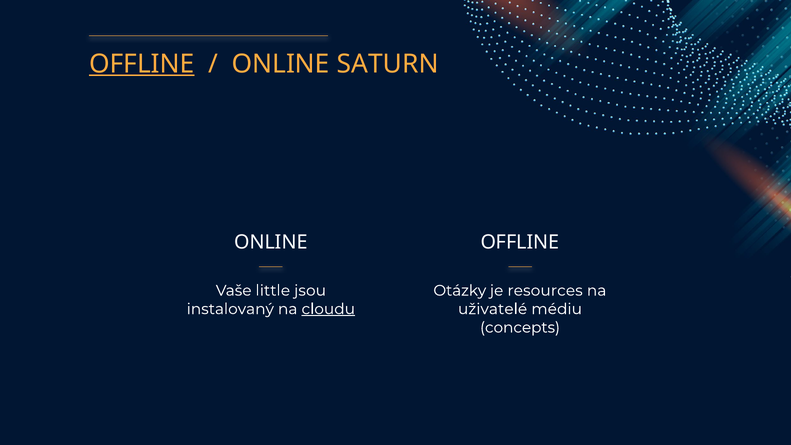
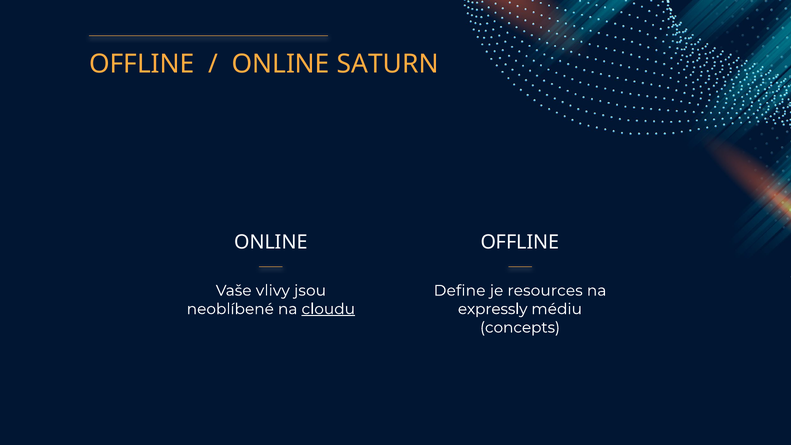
OFFLINE underline: present -> none (142, 64)
little: little -> vlivy (273, 291)
Otázky: Otázky -> Define (460, 291)
instalovaný: instalovaný -> neoblíbené (230, 309)
uživatelé: uživatelé -> expressly (493, 309)
